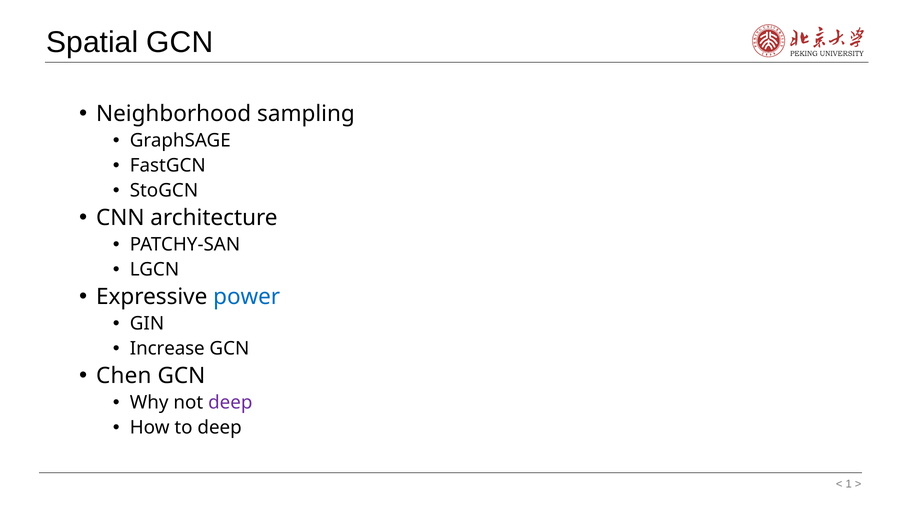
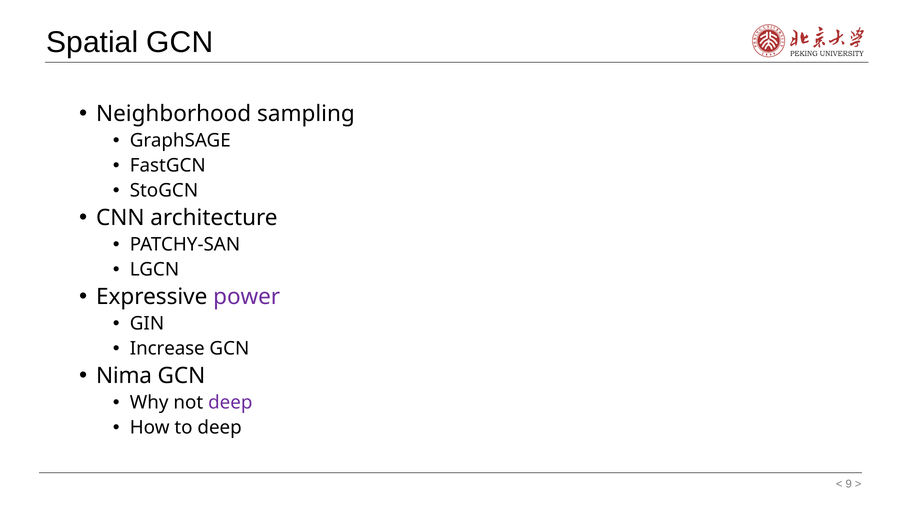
power colour: blue -> purple (247, 297)
Chen: Chen -> Nima (124, 375)
1: 1 -> 9 (849, 484)
